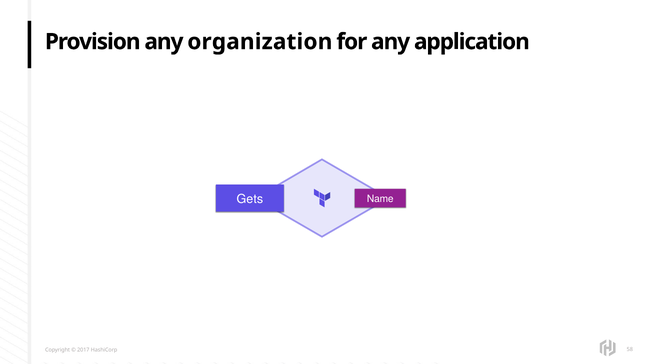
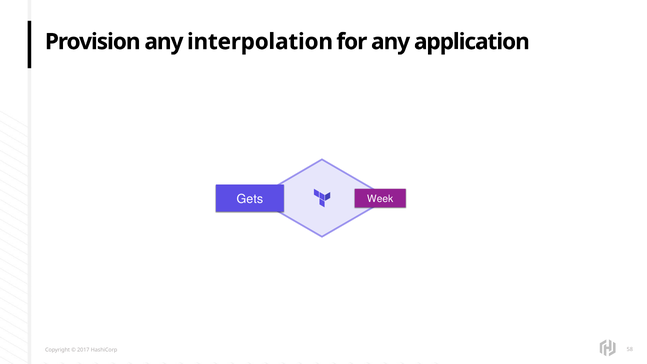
organization: organization -> interpolation (260, 42)
Name: Name -> Week (380, 199)
